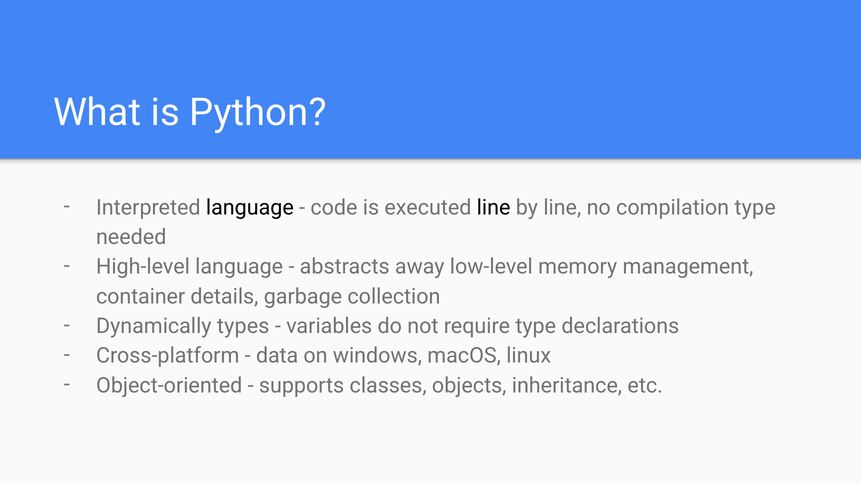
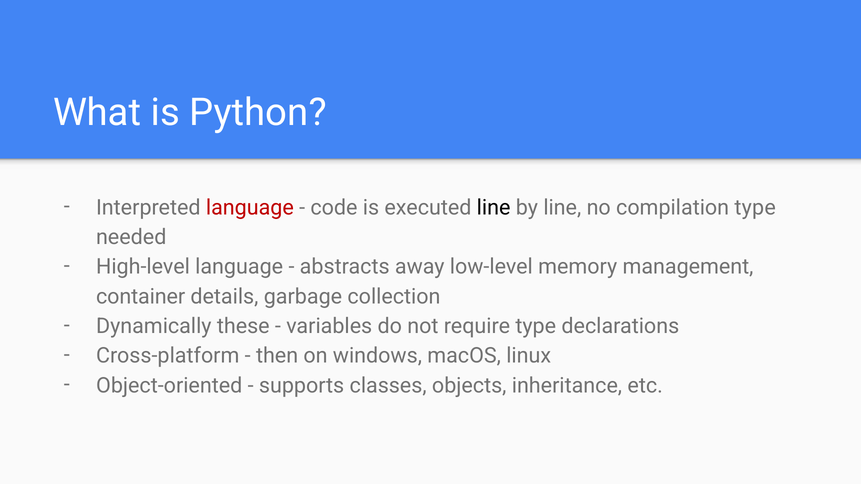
language colour: black -> red (250, 208)
types: types -> these (243, 326)
data: data -> then (277, 356)
